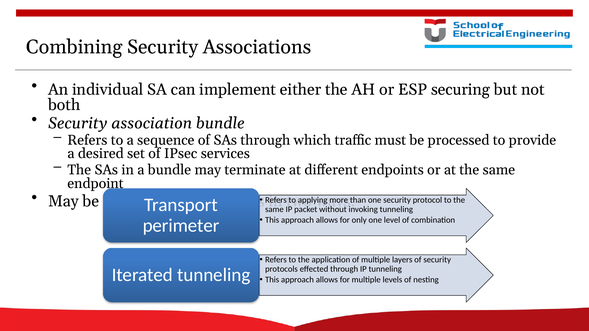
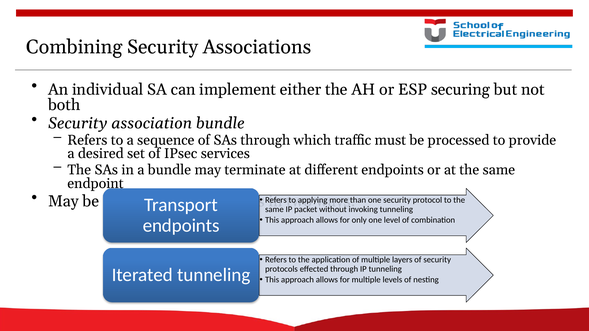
perimeter: perimeter -> endpoints (181, 226)
